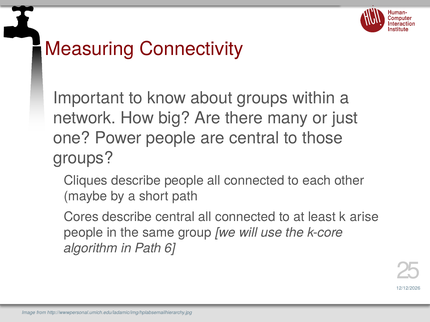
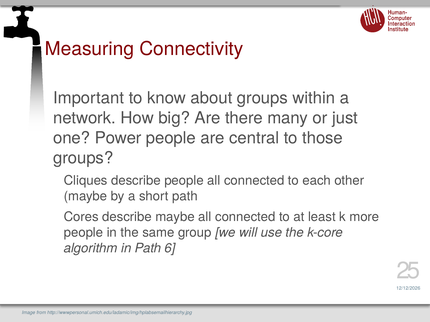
describe central: central -> maybe (175, 217)
arise: arise -> more (364, 217)
